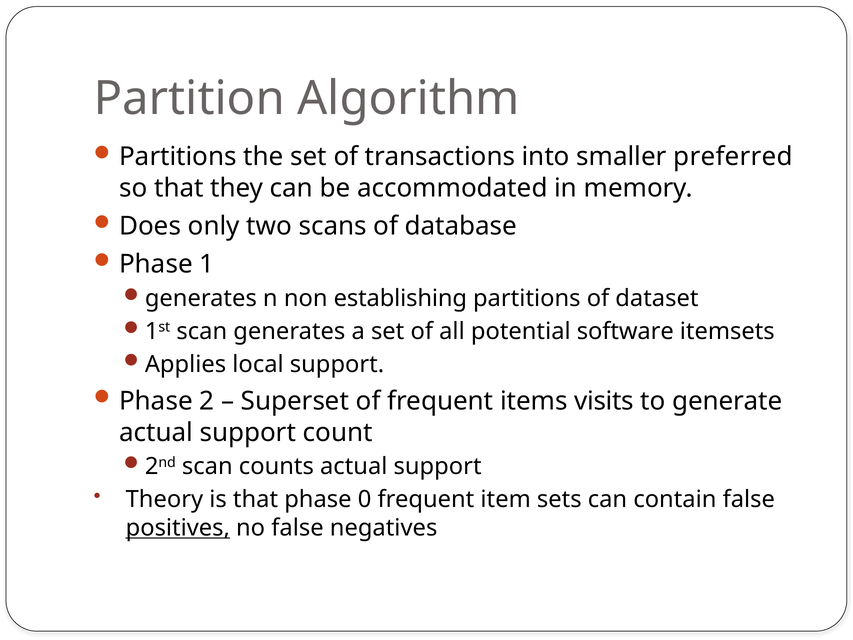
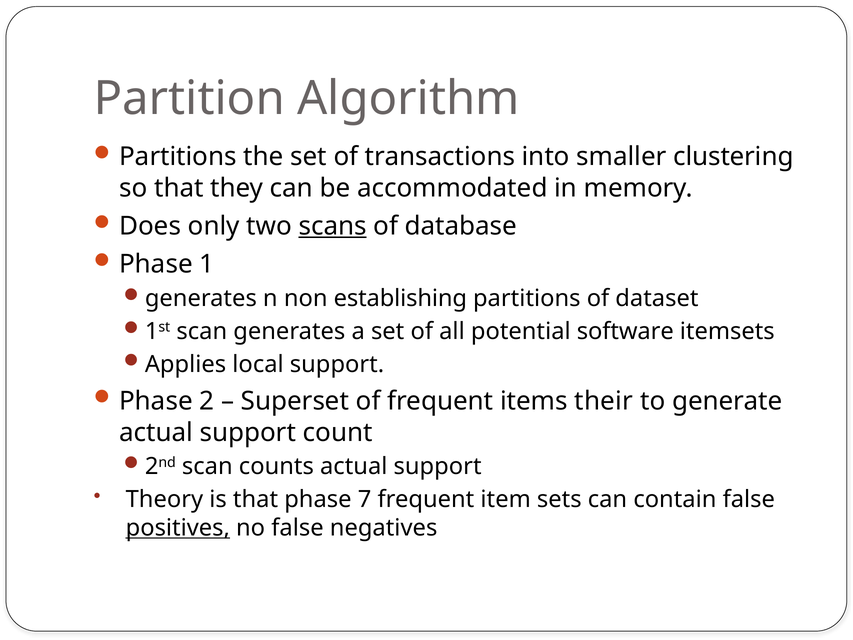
preferred: preferred -> clustering (733, 157)
scans underline: none -> present (333, 226)
visits: visits -> their (604, 401)
0: 0 -> 7 (365, 499)
